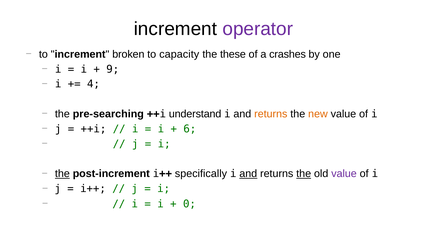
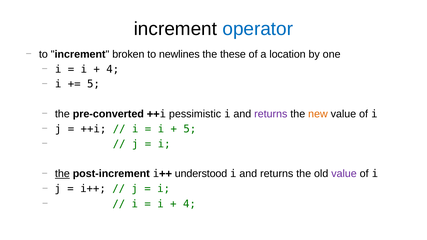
operator colour: purple -> blue (258, 29)
capacity: capacity -> newlines (179, 54)
crashes: crashes -> location (288, 54)
9: 9 -> 4 (113, 69)
4: 4 -> 5 (93, 84)
pre-searching: pre-searching -> pre-converted (108, 114)
understand: understand -> pessimistic (195, 114)
returns colour: orange -> purple (271, 114)
6: 6 -> 5 (190, 129)
specifically: specifically -> understood (201, 174)
and underline: present -> none (248, 174)
the underline: present -> none (304, 174)
0: 0 -> 4 (189, 204)
